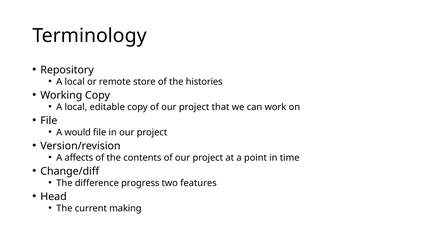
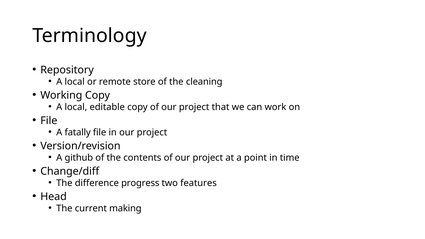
histories: histories -> cleaning (204, 82)
would: would -> fatally (78, 132)
affects: affects -> github (79, 158)
